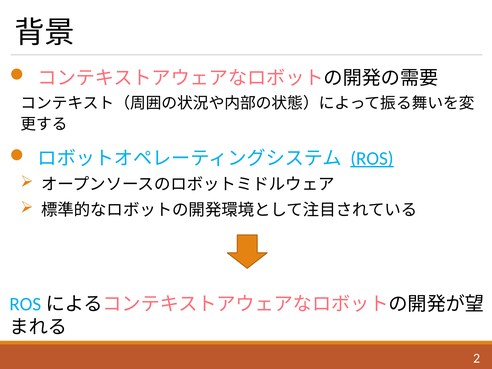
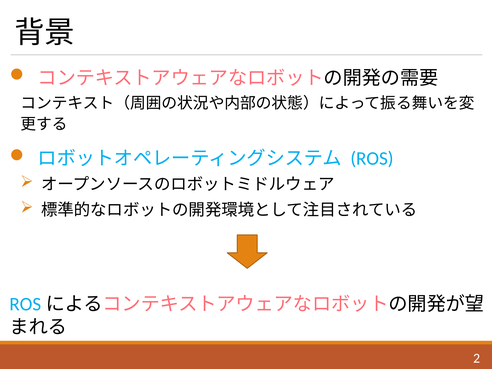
ROS underline: present -> none (372, 158)
